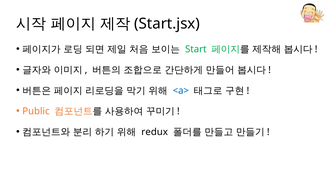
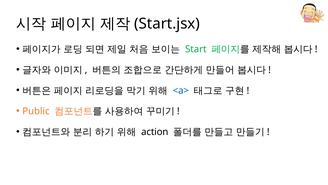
redux: redux -> action (155, 132)
